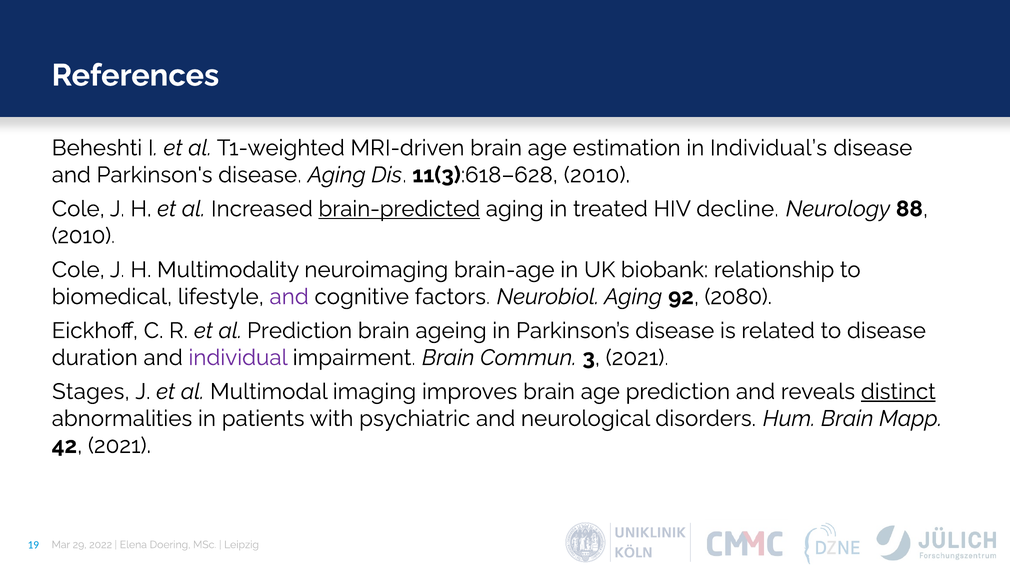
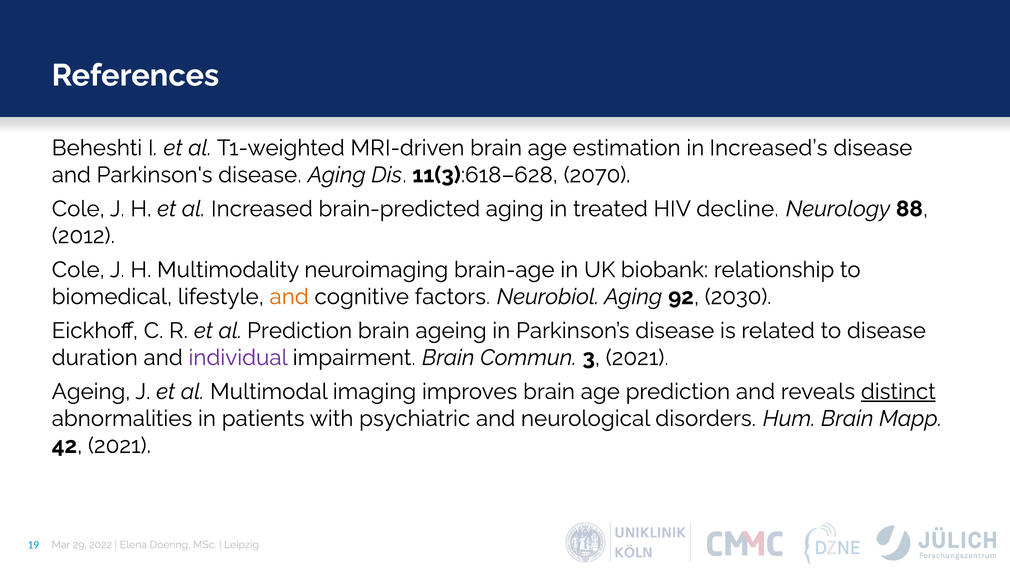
Individual’s: Individual’s -> Increased’s (768, 148)
11(3):618–628 2010: 2010 -> 2070 (597, 175)
brain-predicted underline: present -> none (399, 209)
2010: 2010 -> 2012 (83, 236)
and colour: purple -> orange (289, 297)
2080: 2080 -> 2030 (738, 297)
Stages: Stages -> Ageing (91, 392)
